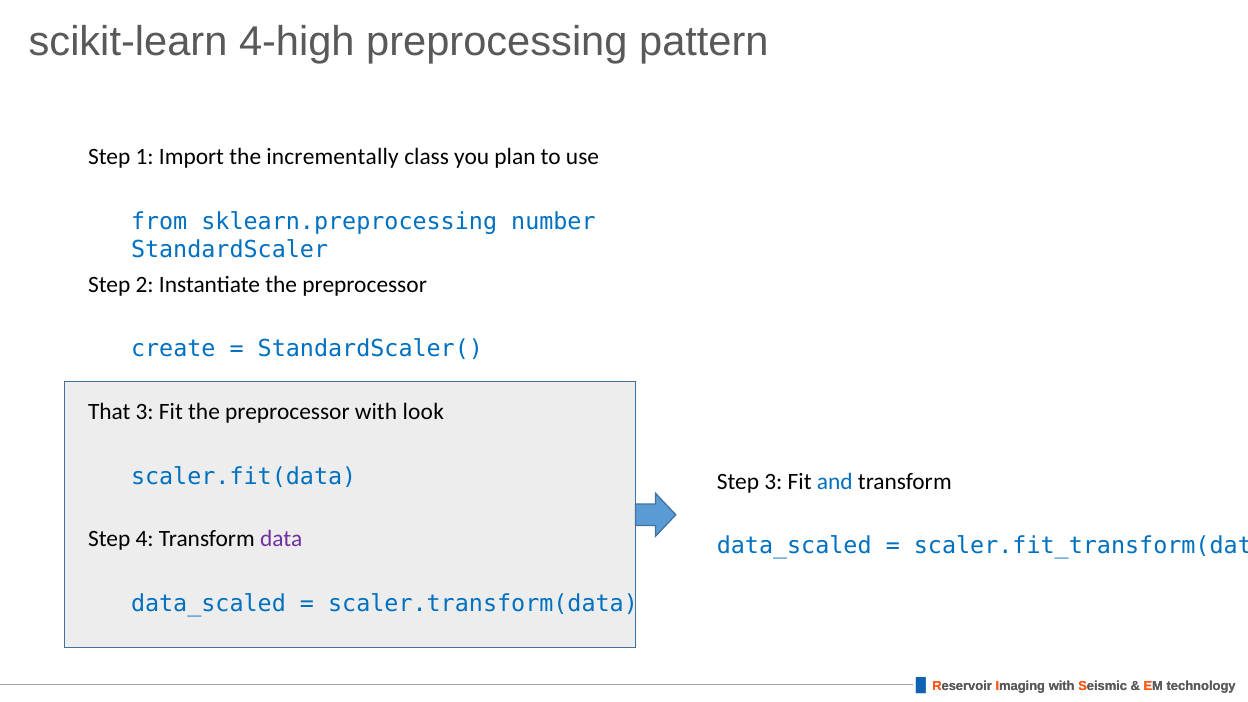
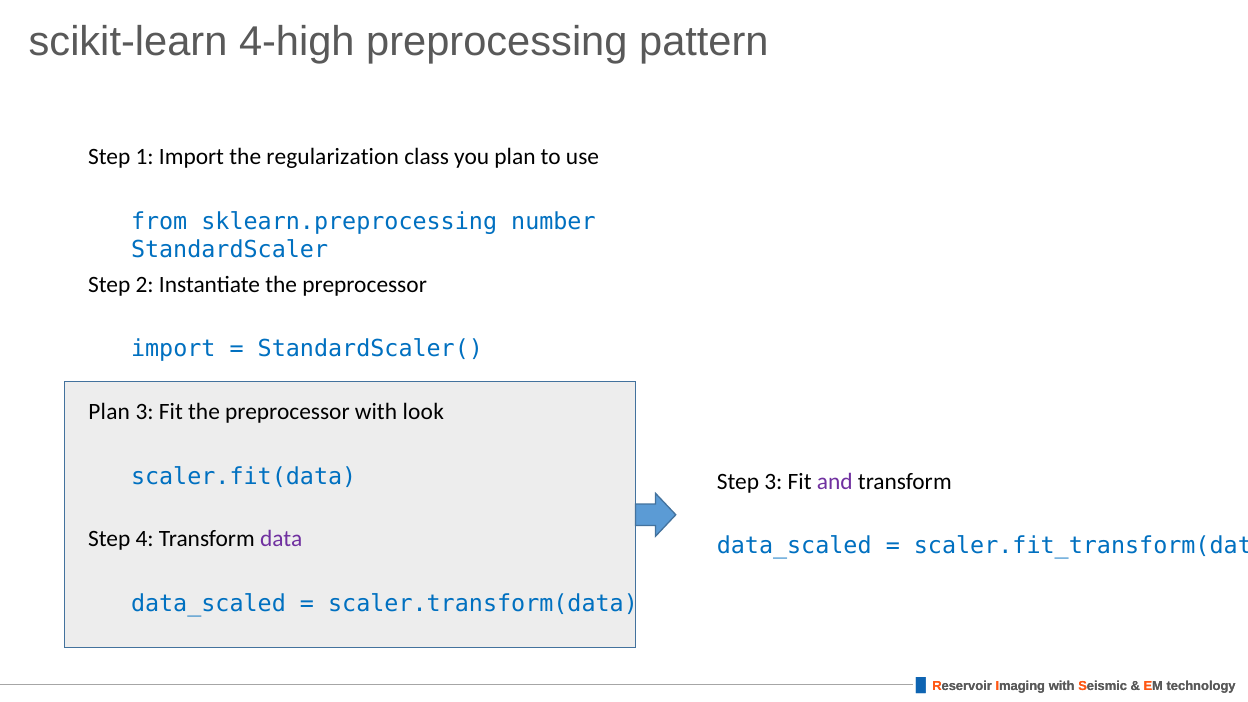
incrementally: incrementally -> regularization (333, 157)
create: create -> import (173, 349)
That: That -> Plan (109, 412)
and colour: blue -> purple (835, 481)
